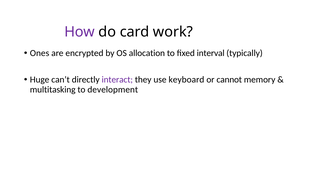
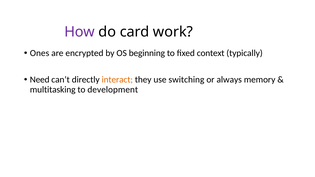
allocation: allocation -> beginning (147, 53)
interval: interval -> context (211, 53)
Huge: Huge -> Need (40, 80)
interact colour: purple -> orange (117, 80)
keyboard: keyboard -> switching (186, 80)
cannot: cannot -> always (229, 80)
